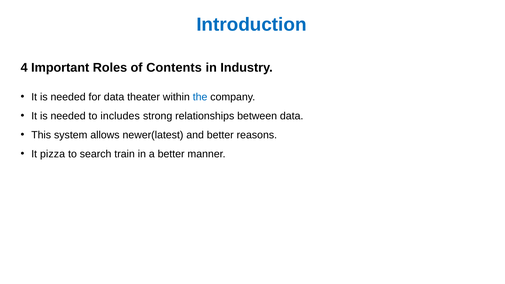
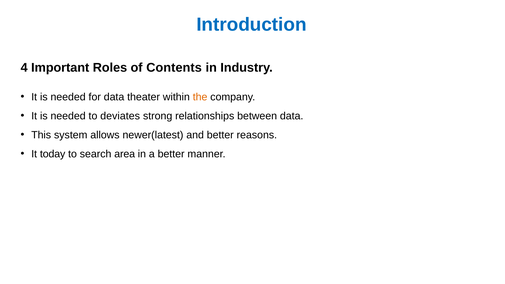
the colour: blue -> orange (200, 97)
includes: includes -> deviates (120, 116)
pizza: pizza -> today (53, 154)
train: train -> area (125, 154)
